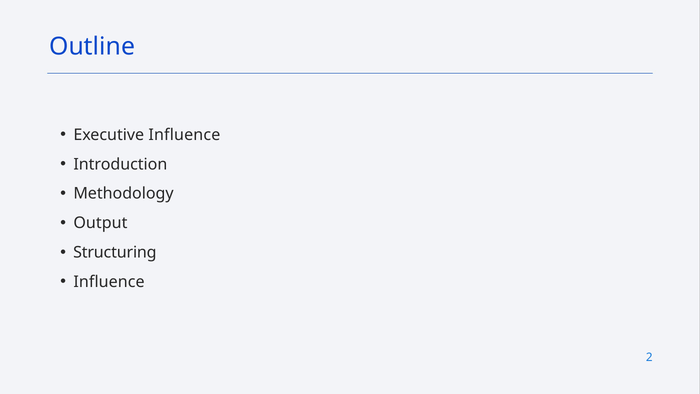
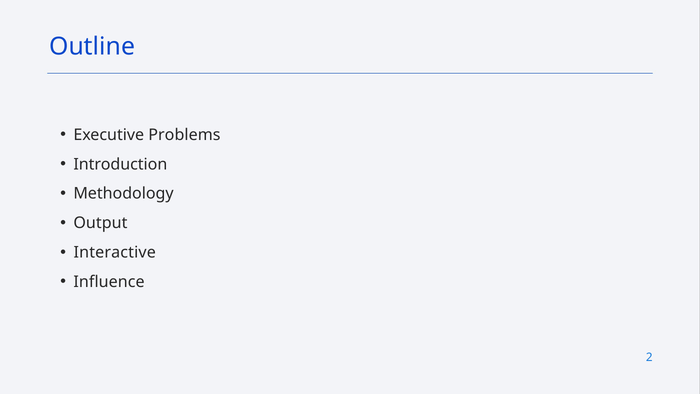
Executive Influence: Influence -> Problems (184, 135)
Structuring: Structuring -> Interactive (115, 252)
